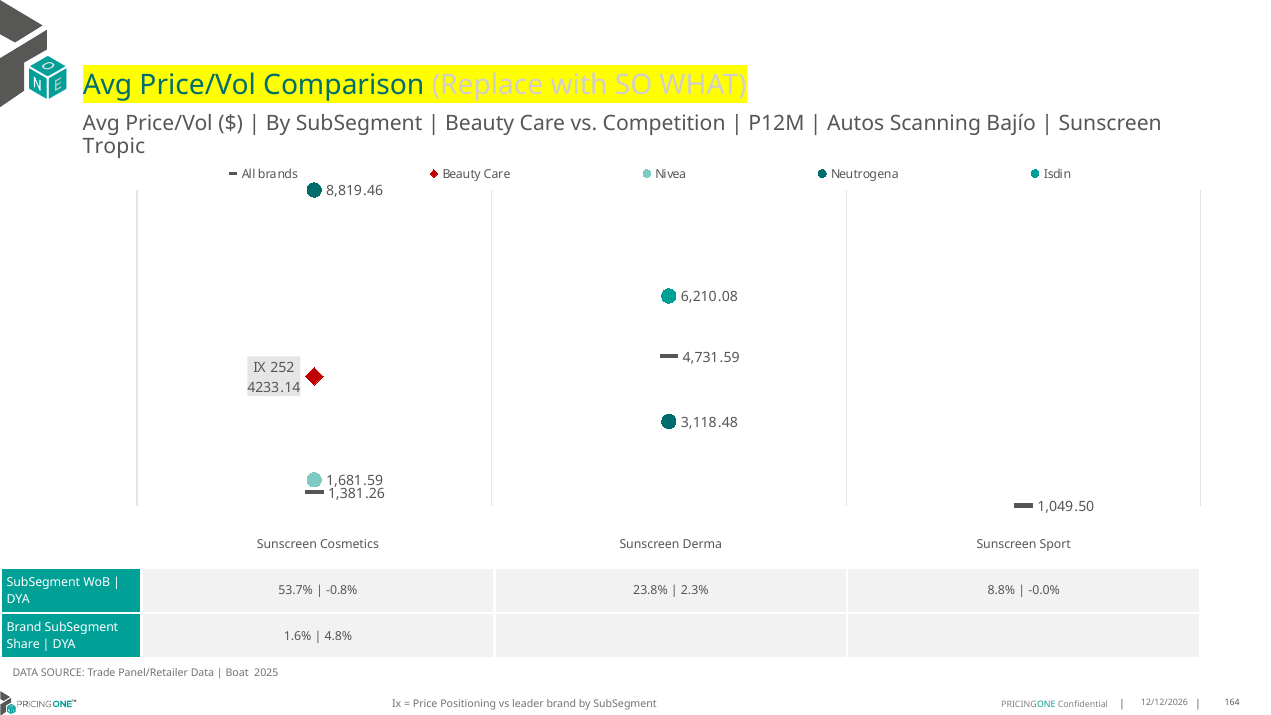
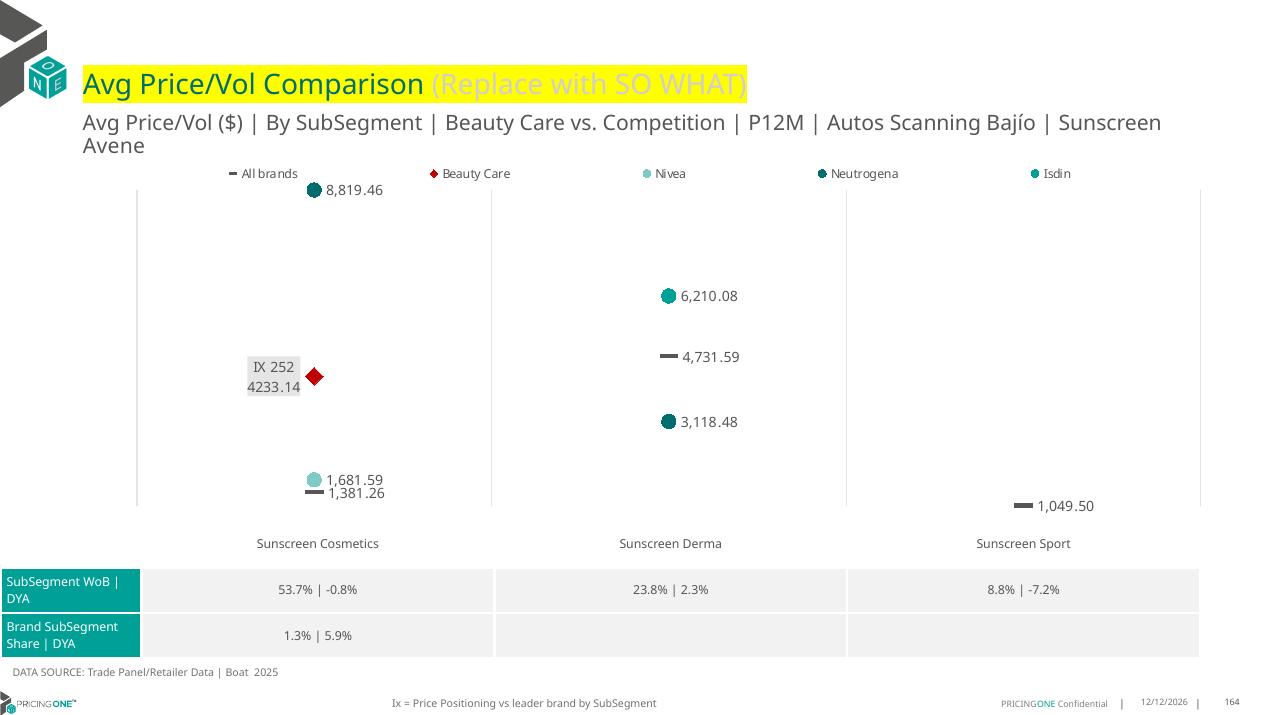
Tropic: Tropic -> Avene (114, 147)
-0.0%: -0.0% -> -7.2% (1044, 591)
1.6%: 1.6% -> 1.3% (298, 636)
4.8%: 4.8% -> 5.9% (338, 636)
